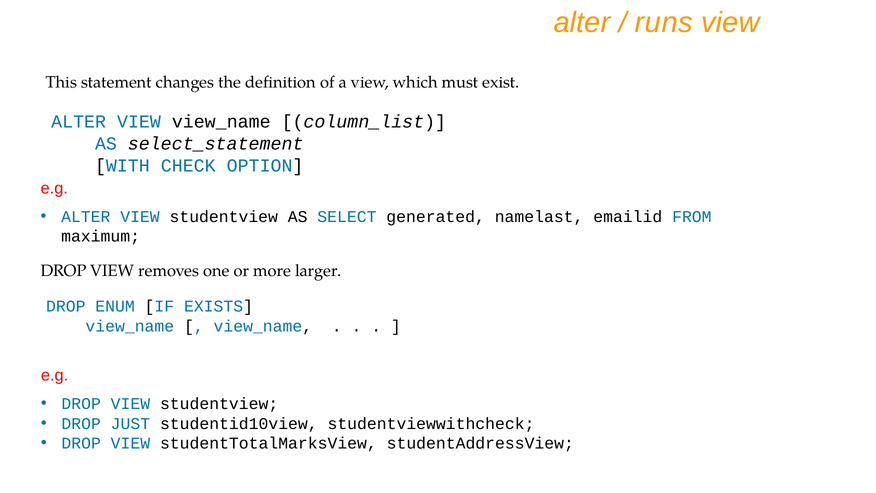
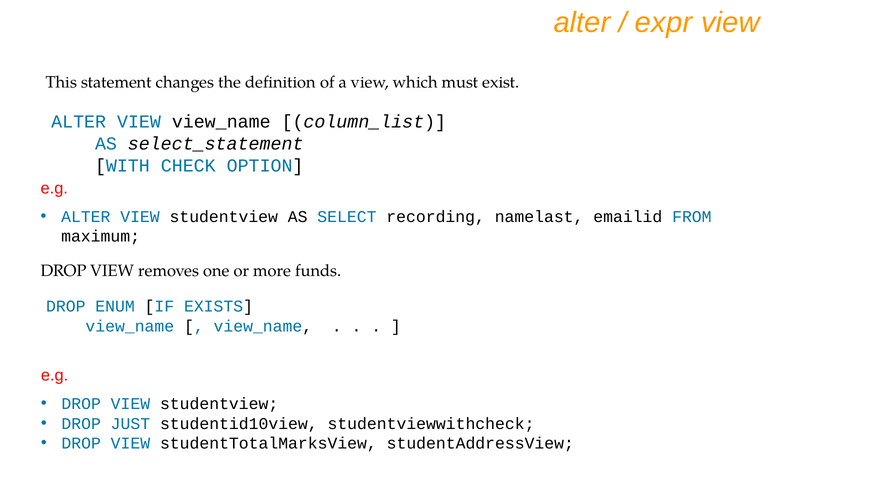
runs: runs -> expr (664, 23)
generated: generated -> recording (436, 217)
larger: larger -> funds (318, 271)
